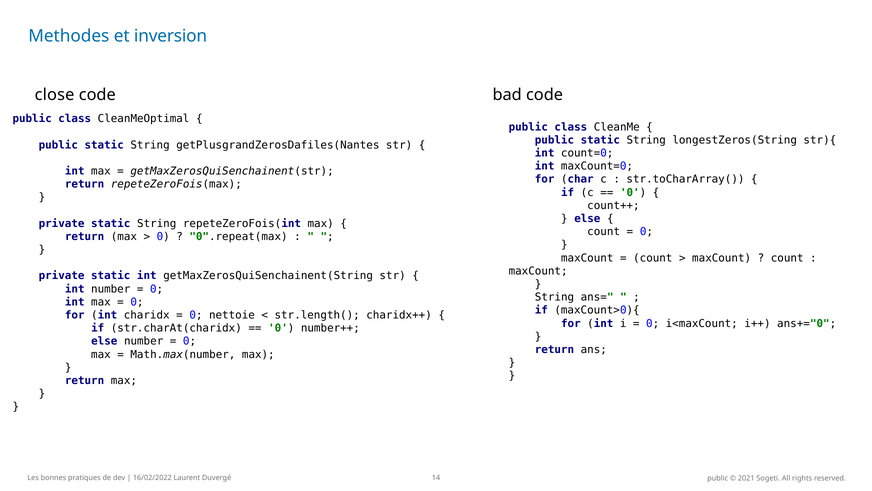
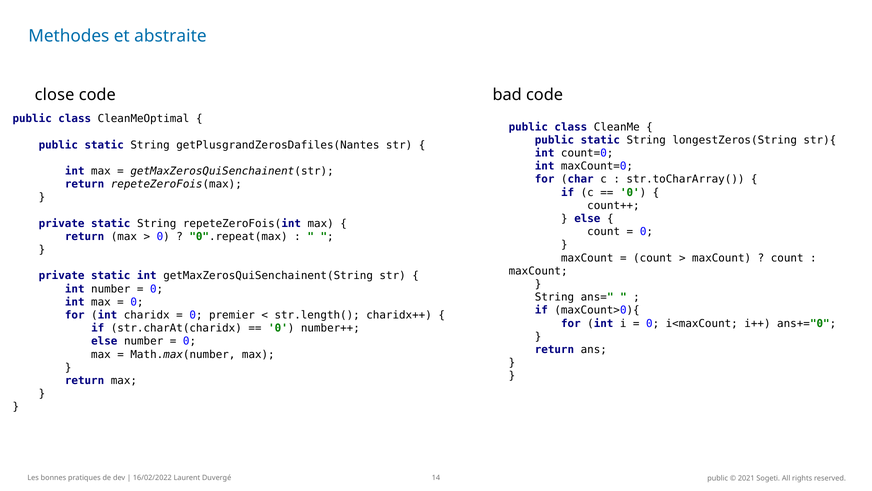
inversion: inversion -> abstraite (170, 36)
nettoie: nettoie -> premier (232, 315)
